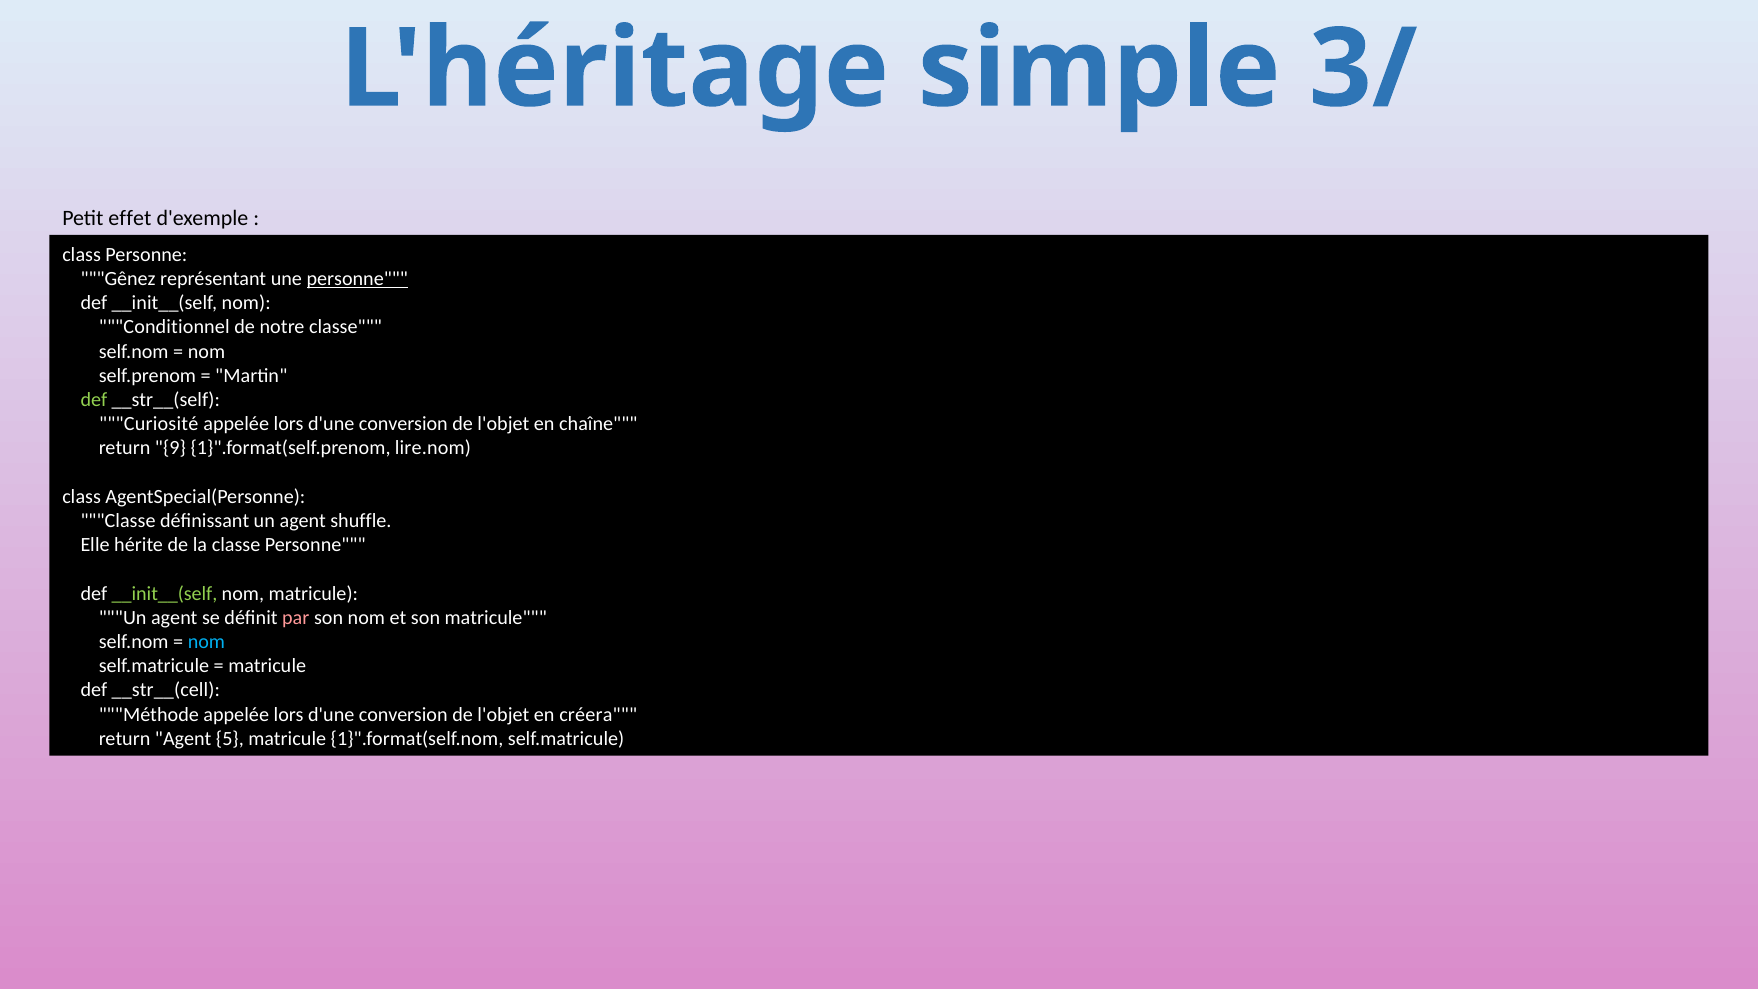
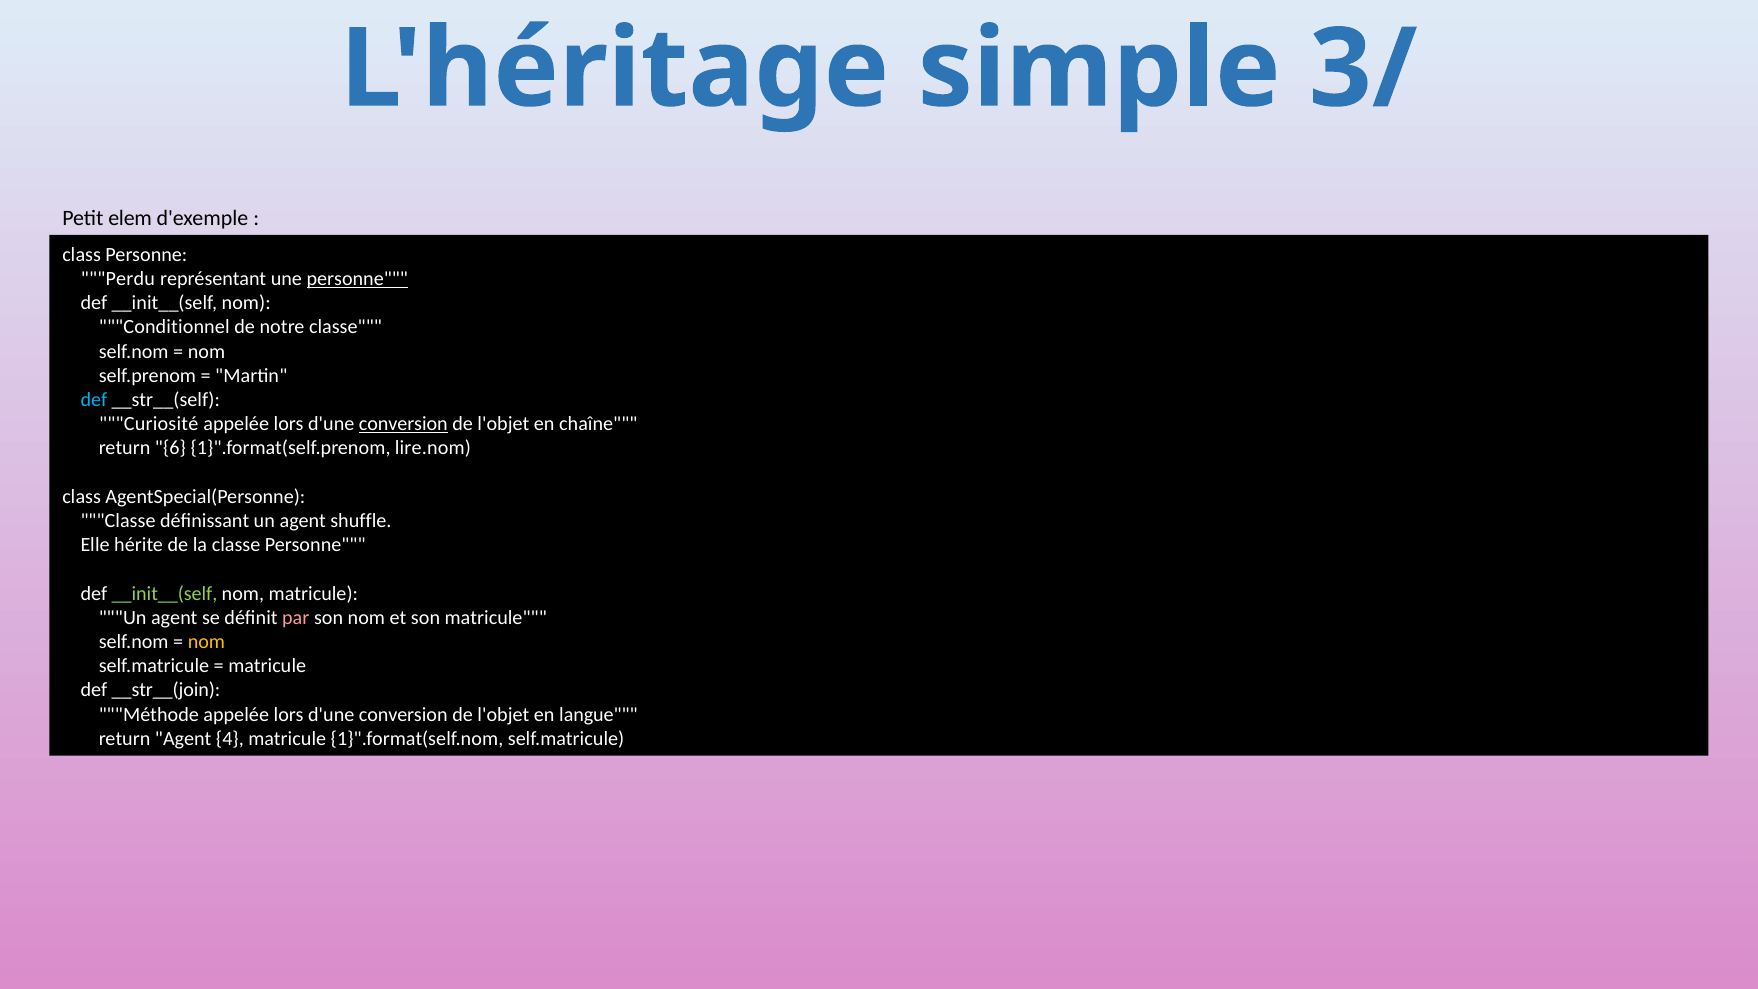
effet: effet -> elem (130, 218)
Gênez: Gênez -> Perdu (118, 279)
def colour: light green -> light blue (94, 400)
conversion underline: none -> present (403, 424)
9: 9 -> 6 (170, 448)
nom colour: light blue -> yellow (206, 642)
__str__(cell: __str__(cell -> __str__(join (166, 690)
créera: créera -> langue (598, 714)
5: 5 -> 4 (230, 739)
